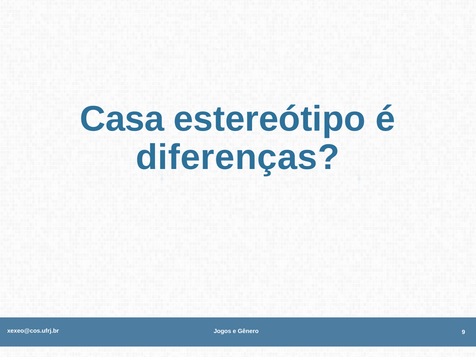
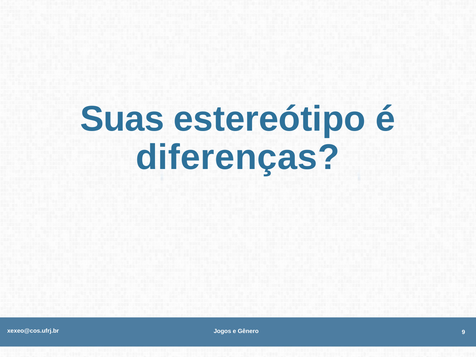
Casa: Casa -> Suas (122, 119)
